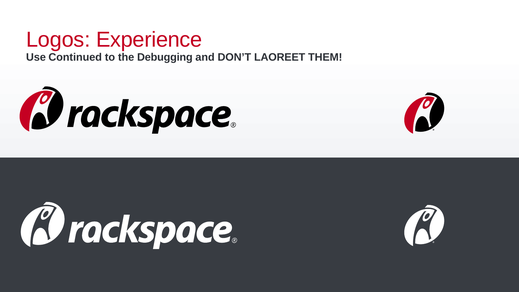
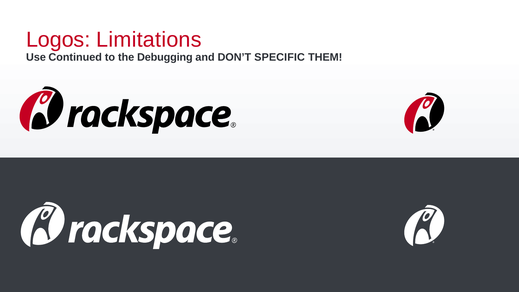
Experience: Experience -> Limitations (149, 40)
LAOREET: LAOREET -> SPECIFIC (280, 57)
